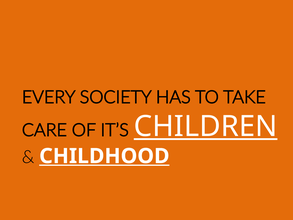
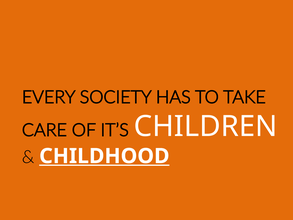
CHILDREN underline: present -> none (206, 126)
